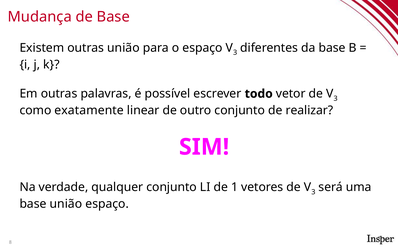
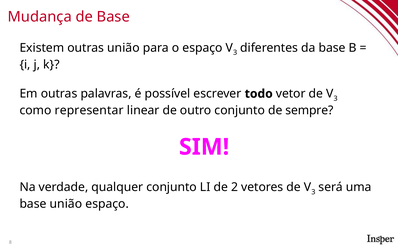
exatamente: exatamente -> representar (89, 110)
realizar: realizar -> sempre (309, 110)
1: 1 -> 2 (234, 187)
